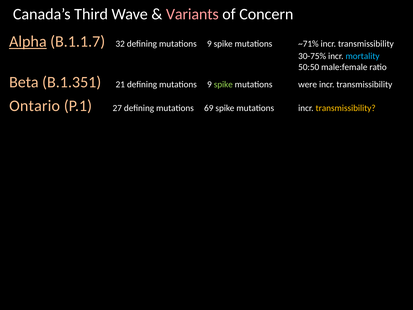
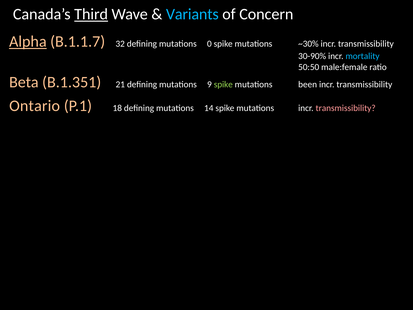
Third underline: none -> present (91, 14)
Variants colour: pink -> light blue (192, 14)
32 defining mutations 9: 9 -> 0 (209, 44)
~71%: ~71% -> ~30% (308, 44)
30-75%: 30-75% -> 30-90% (312, 56)
were: were -> been (308, 85)
27: 27 -> 18 (117, 108)
69: 69 -> 14 (209, 108)
transmissibility colour: yellow -> pink (346, 108)
